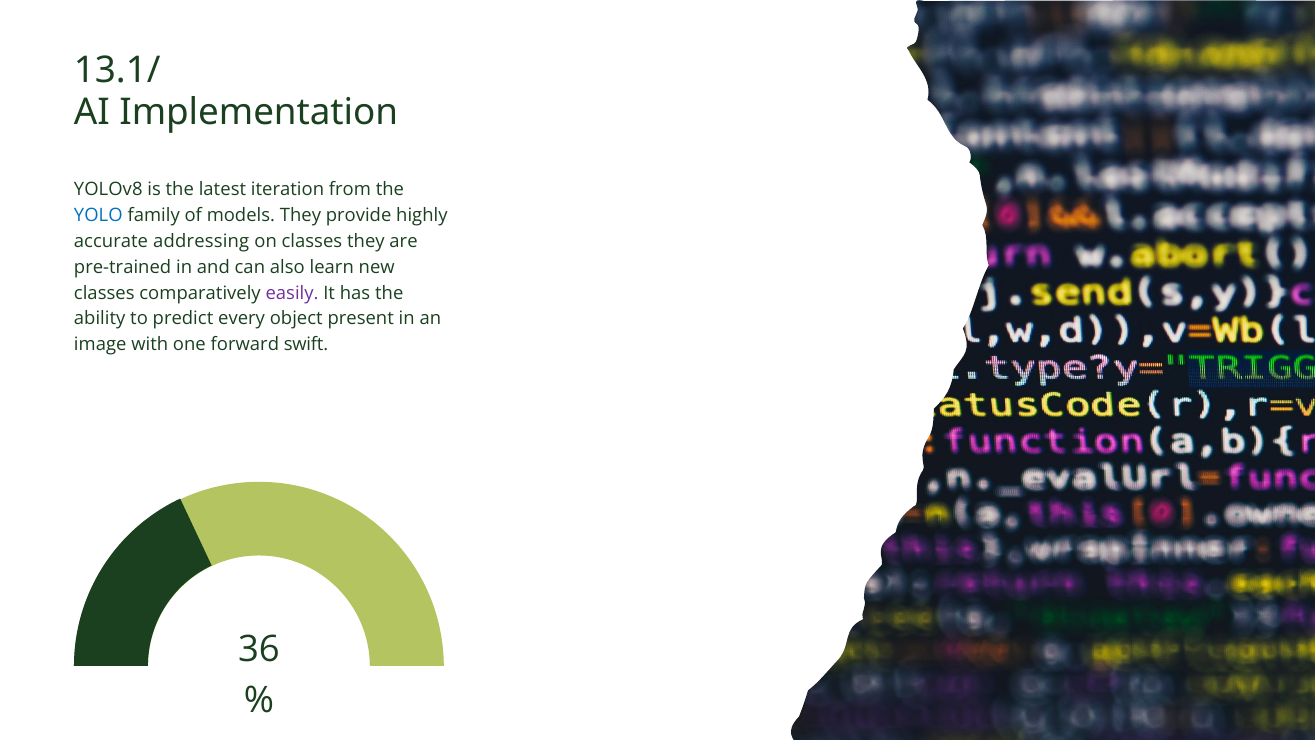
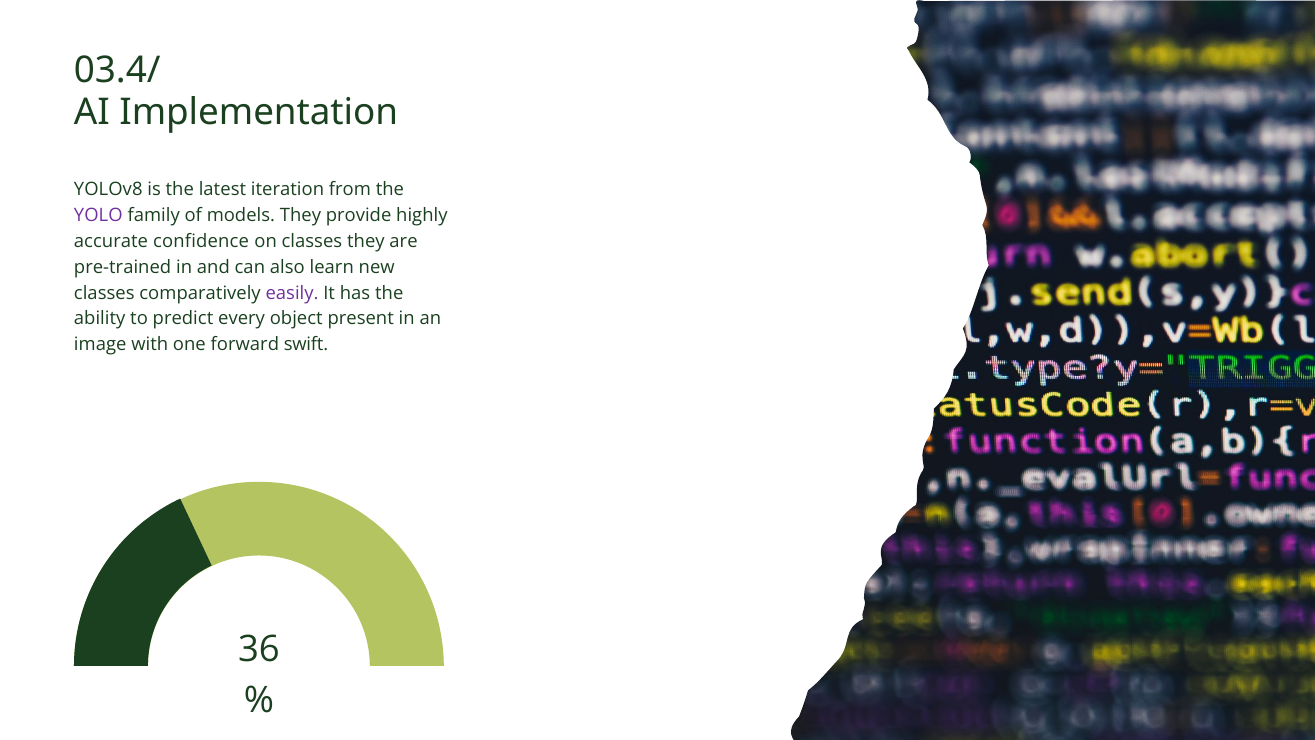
13.1/: 13.1/ -> 03.4/ (117, 70)
YOLO colour: blue -> purple (98, 215)
addressing: addressing -> confidence (201, 241)
